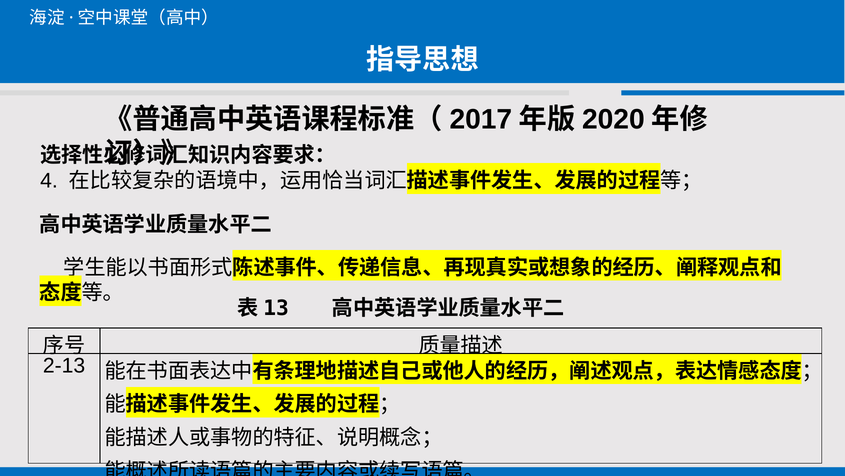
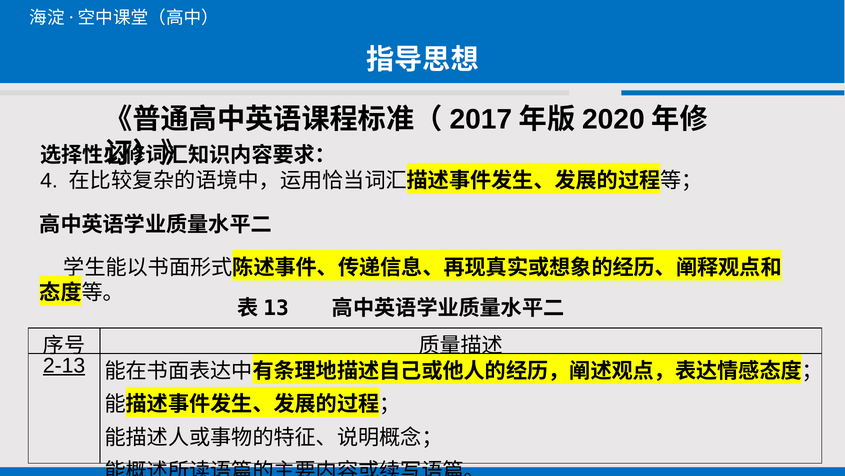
2-13 underline: none -> present (64, 365)
